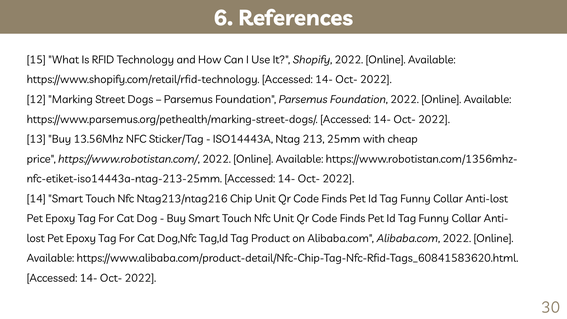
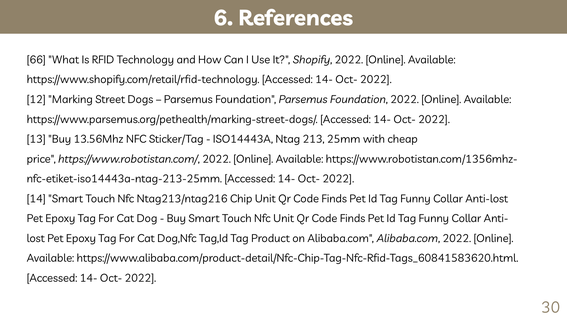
15: 15 -> 66 (36, 60)
